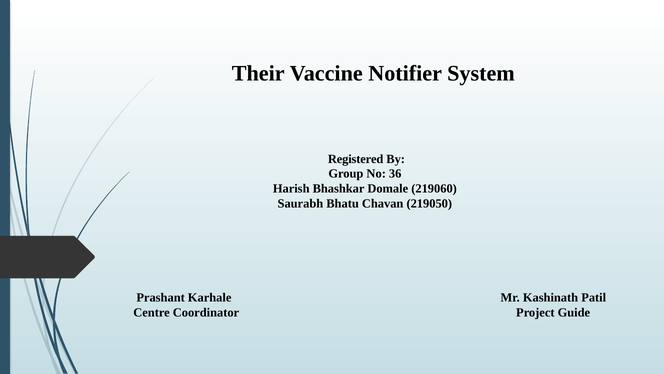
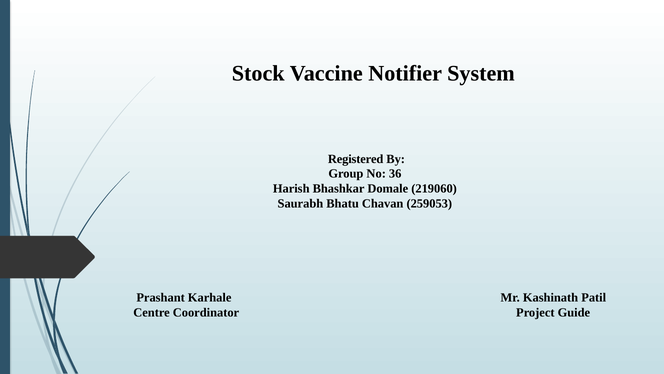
Their: Their -> Stock (258, 73)
219050: 219050 -> 259053 (429, 204)
